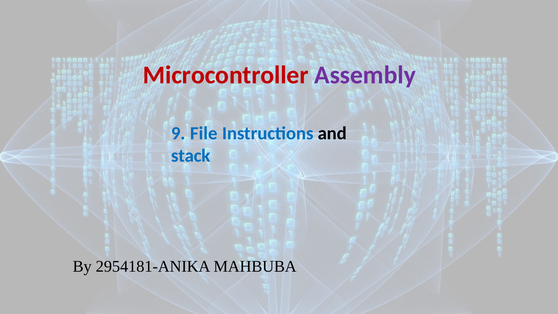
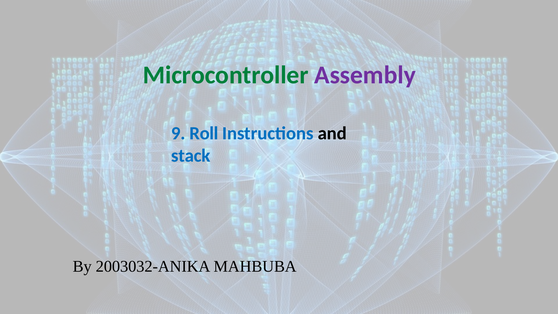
Microcontroller colour: red -> green (226, 75)
File: File -> Roll (204, 133)
2954181-ΑΝΙΚΑ: 2954181-ΑΝΙΚΑ -> 2003032-ΑΝΙΚΑ (153, 266)
